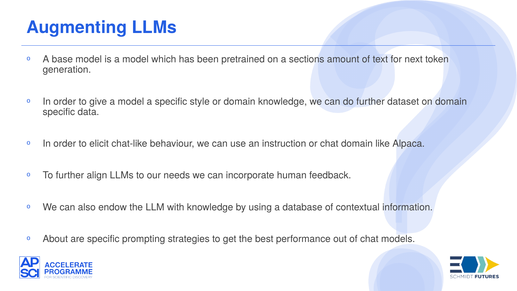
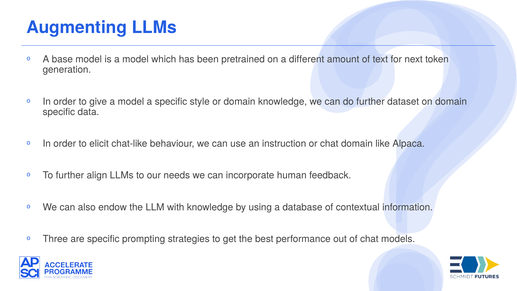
sections: sections -> different (307, 59)
About: About -> Three (55, 239)
